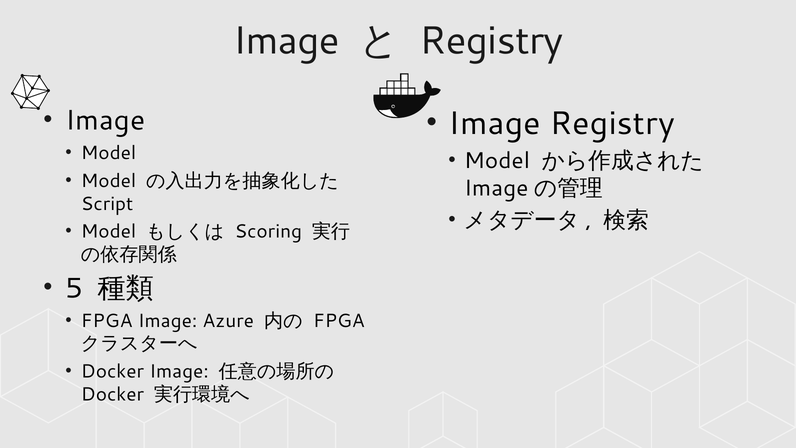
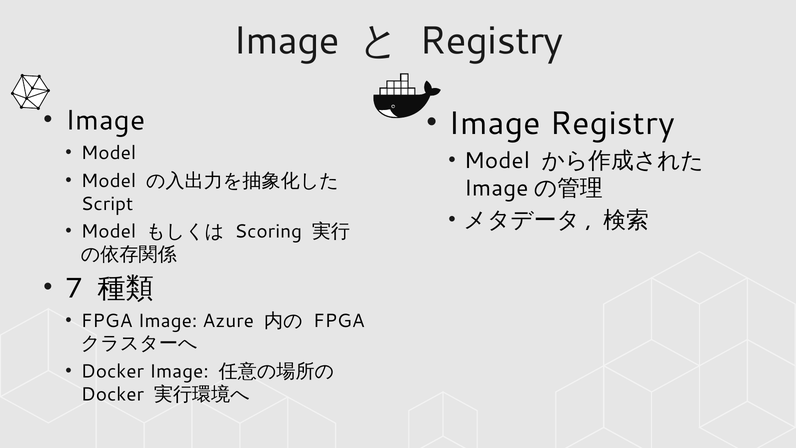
5: 5 -> 7 (74, 288)
